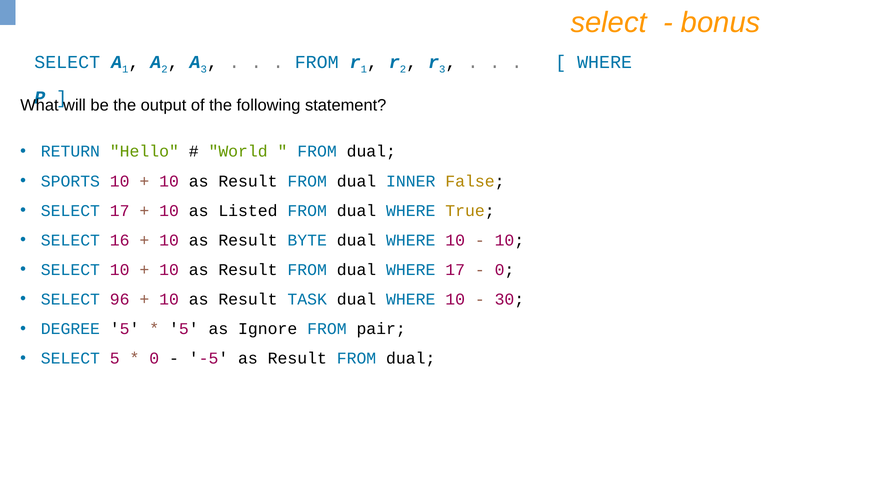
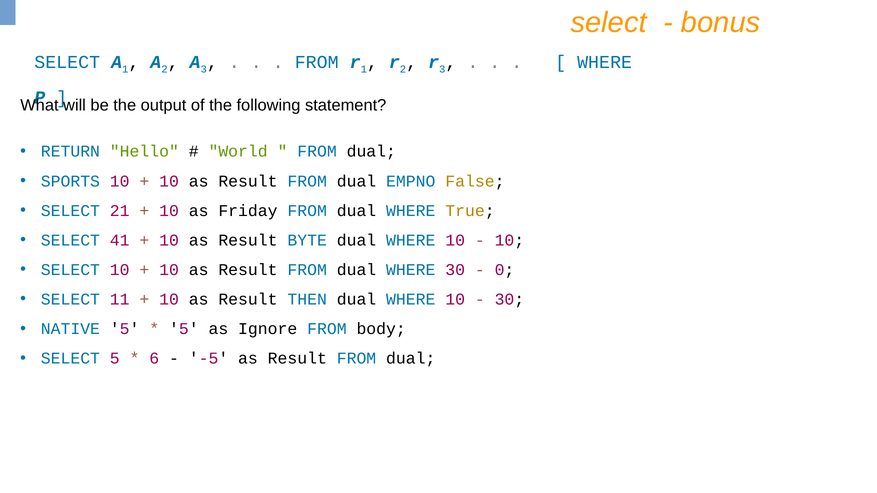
INNER: INNER -> EMPNO (411, 181)
SELECT 17: 17 -> 21 (120, 211)
Listed: Listed -> Friday (248, 211)
16: 16 -> 41 (120, 240)
WHERE 17: 17 -> 30 (455, 270)
96: 96 -> 11 (120, 300)
TASK: TASK -> THEN (307, 300)
DEGREE: DEGREE -> NATIVE (70, 329)
pair: pair -> body (381, 329)
0: 0 -> 6 (154, 359)
